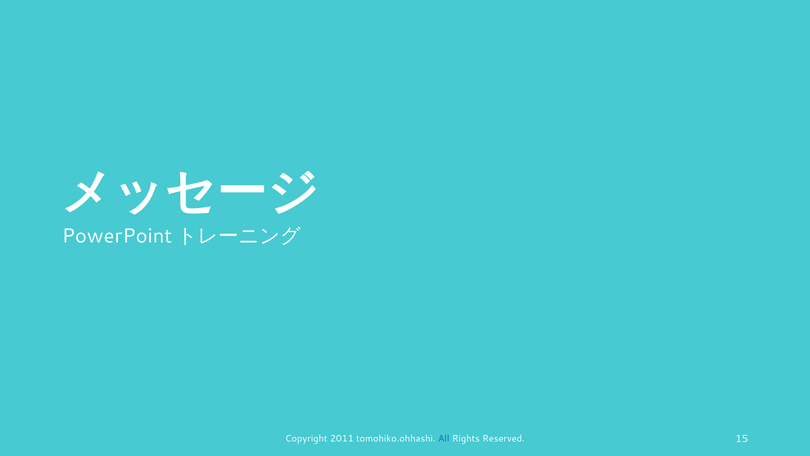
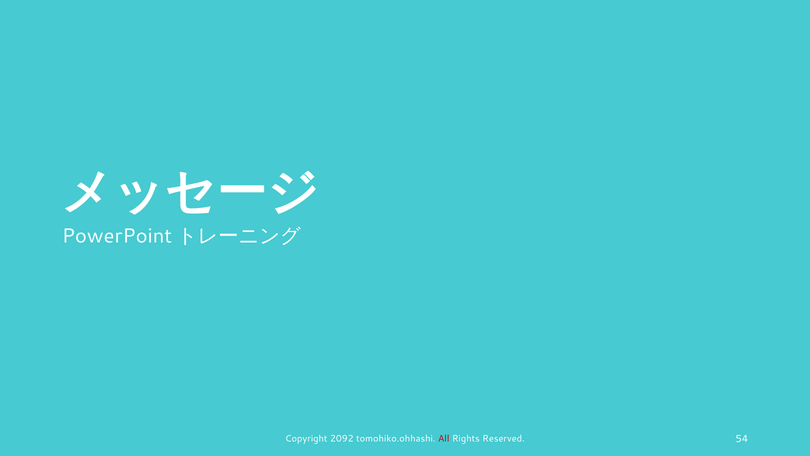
2011: 2011 -> 2092 (342, 439)
All colour: blue -> red (444, 439)
15: 15 -> 54 (742, 439)
